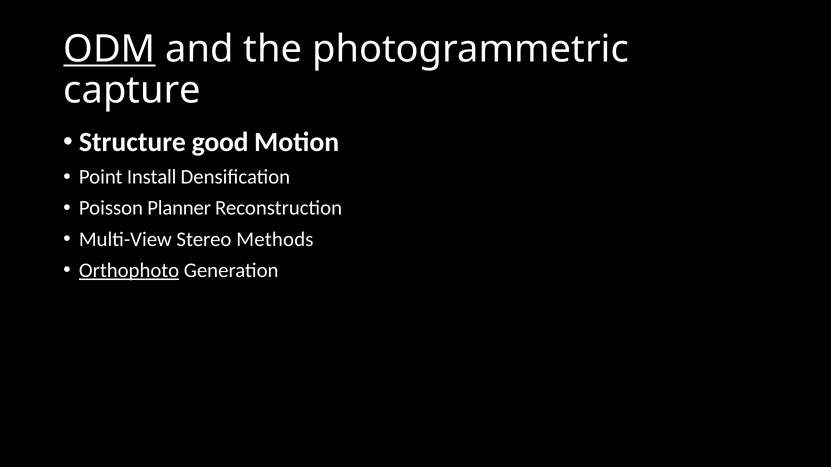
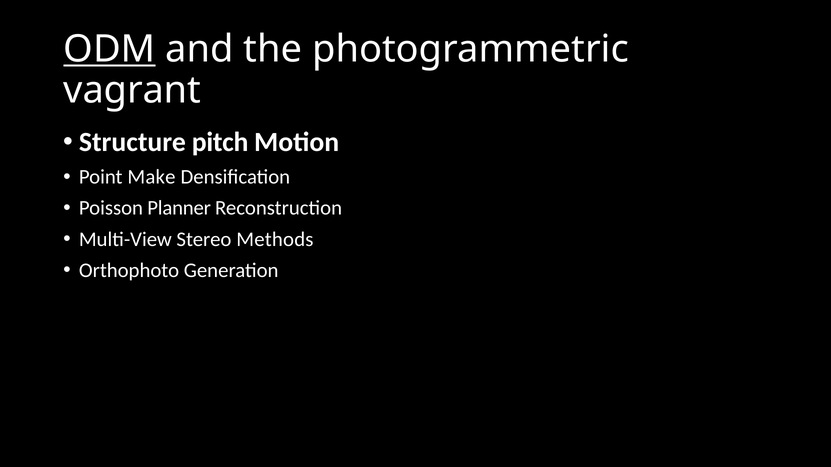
capture: capture -> vagrant (132, 90)
good: good -> pitch (220, 142)
Install: Install -> Make (151, 177)
Orthophoto underline: present -> none (129, 271)
